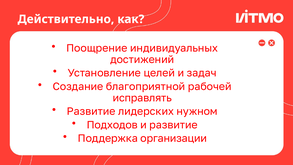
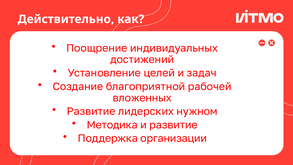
исправлять: исправлять -> вложенных (142, 98)
Подходов: Подходов -> Методика (112, 125)
